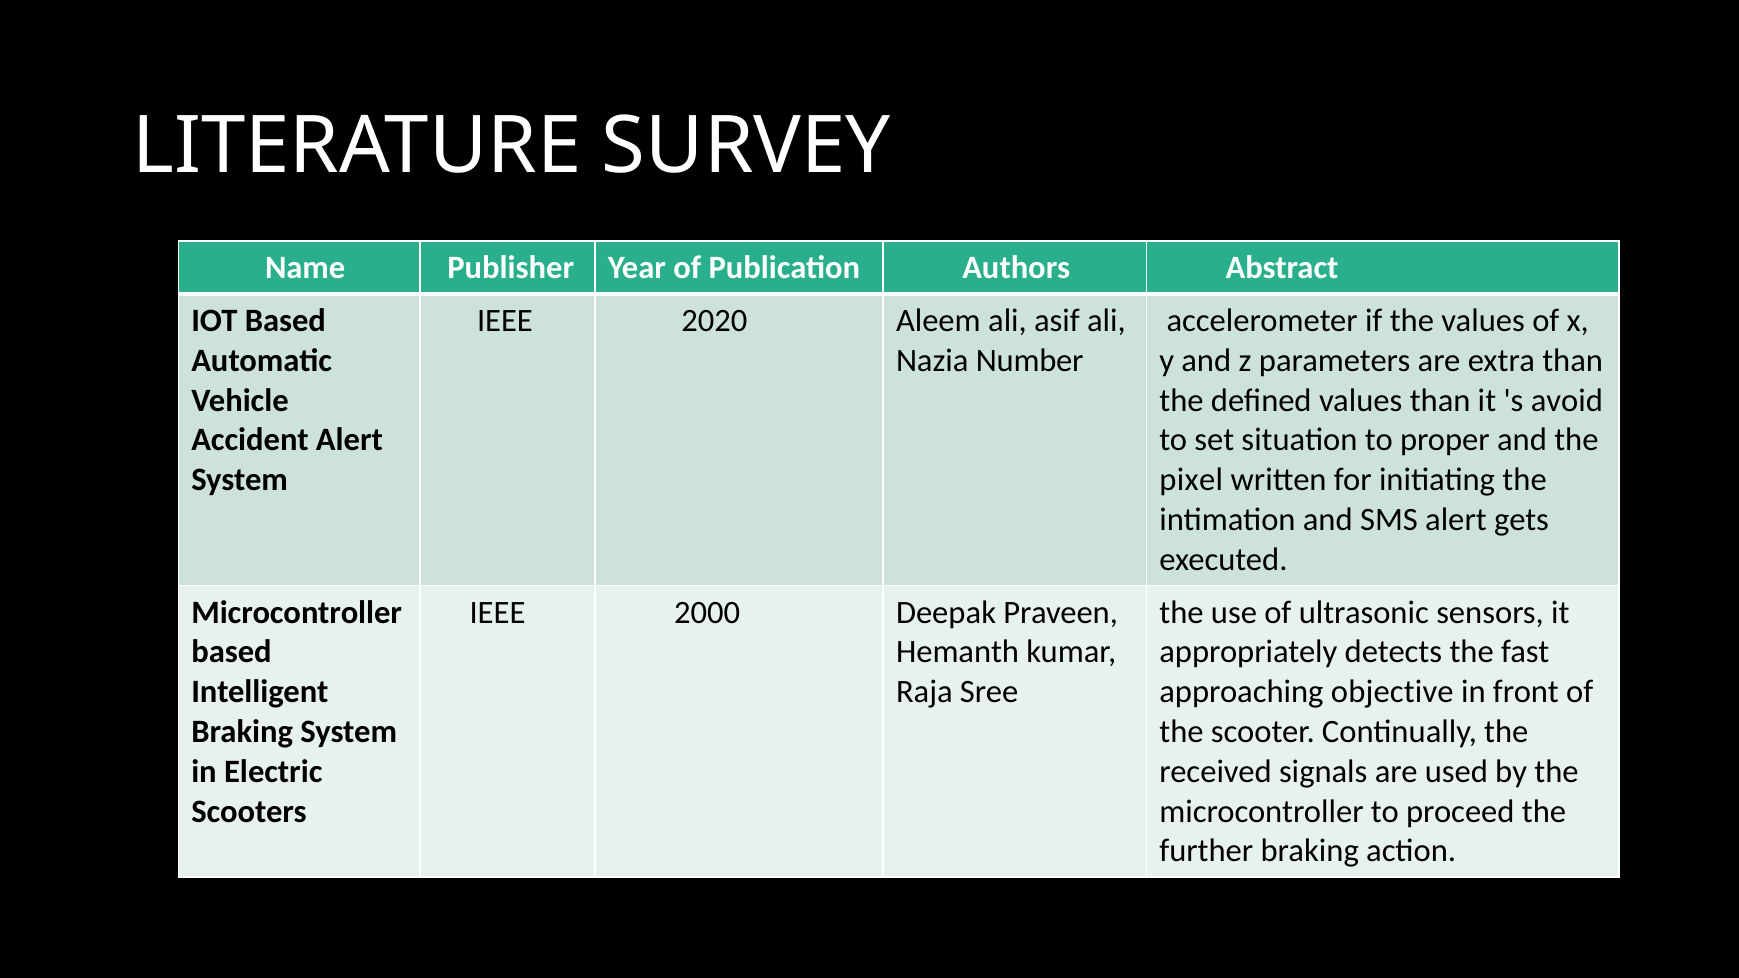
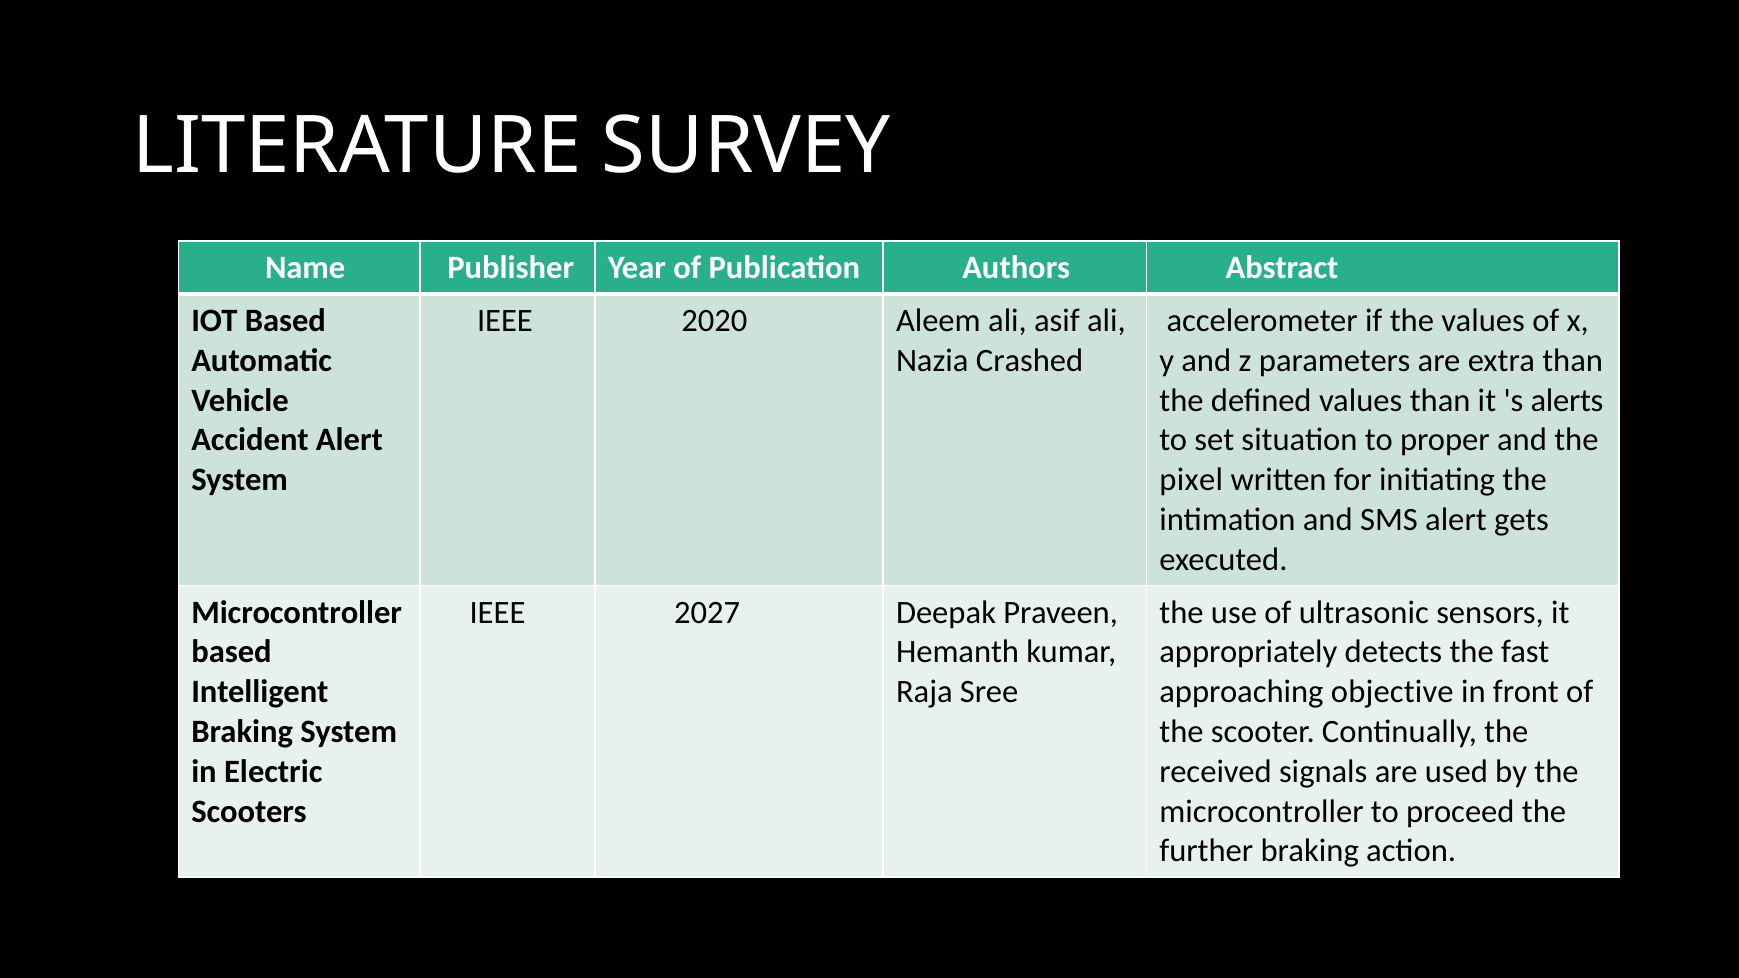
Number: Number -> Crashed (1030, 361)
avoid: avoid -> alerts (1567, 400)
2000: 2000 -> 2027 (707, 613)
